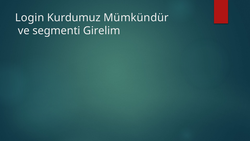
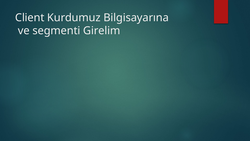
Login: Login -> Client (30, 18)
Mümkündür: Mümkündür -> Bilgisayarına (136, 18)
